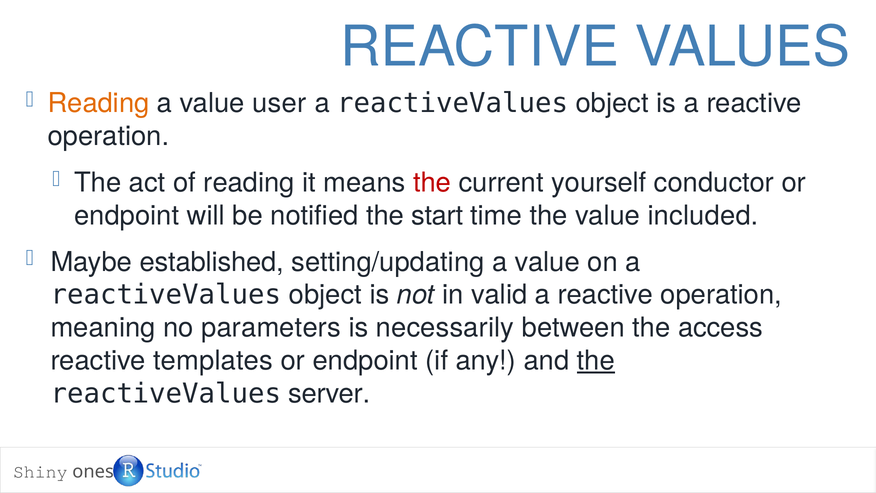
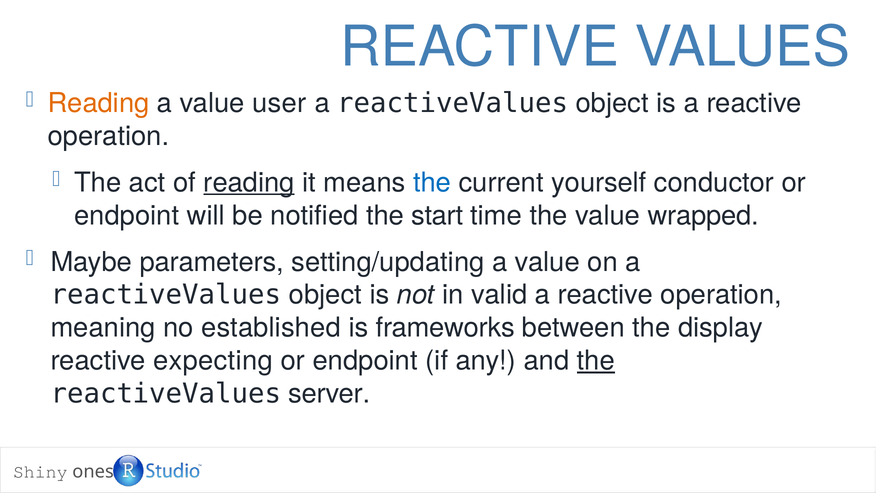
reading underline: none -> present (249, 183)
the colour: red -> blue (432, 183)
included: included -> wrapped (703, 215)
established: established -> parameters (212, 262)
parameters: parameters -> established (271, 328)
necessarily: necessarily -> frameworks (445, 328)
access: access -> display (720, 328)
templates: templates -> expecting (213, 360)
